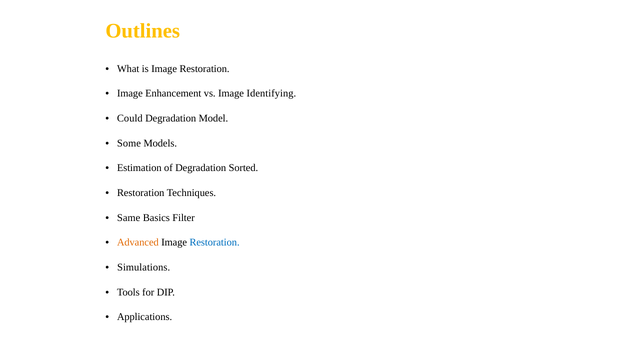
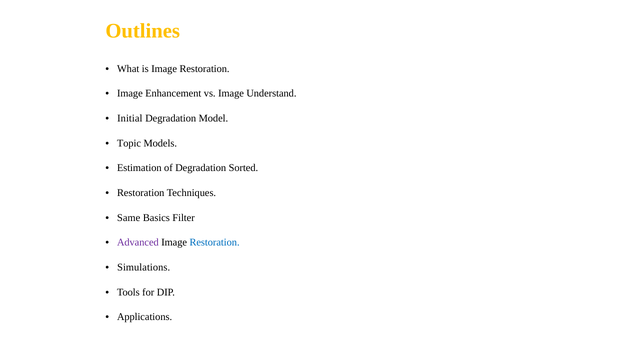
Identifying: Identifying -> Understand (271, 93)
Could: Could -> Initial (130, 118)
Some: Some -> Topic (129, 143)
Advanced colour: orange -> purple (138, 242)
